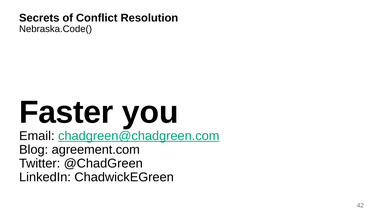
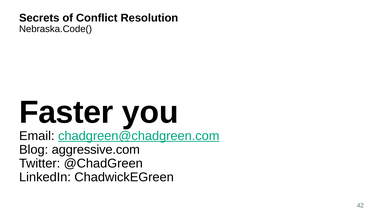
agreement.com: agreement.com -> aggressive.com (96, 150)
